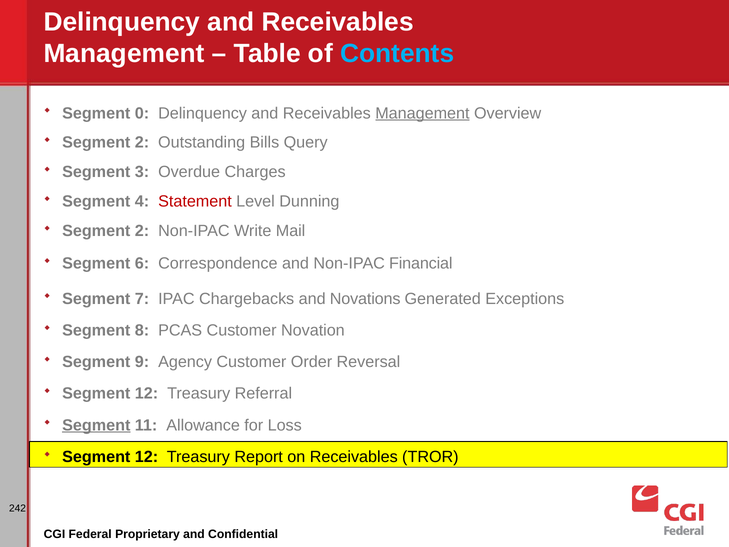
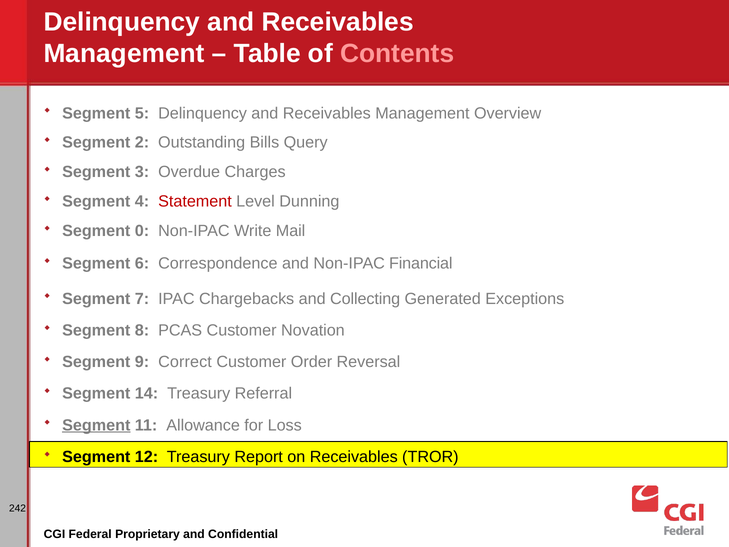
Contents colour: light blue -> pink (397, 54)
0: 0 -> 5 (142, 113)
Management underline: present -> none (422, 113)
2: 2 -> 0 (142, 231)
Novations: Novations -> Collecting (365, 299)
Agency: Agency -> Correct (185, 362)
12: 12 -> 14 (147, 393)
